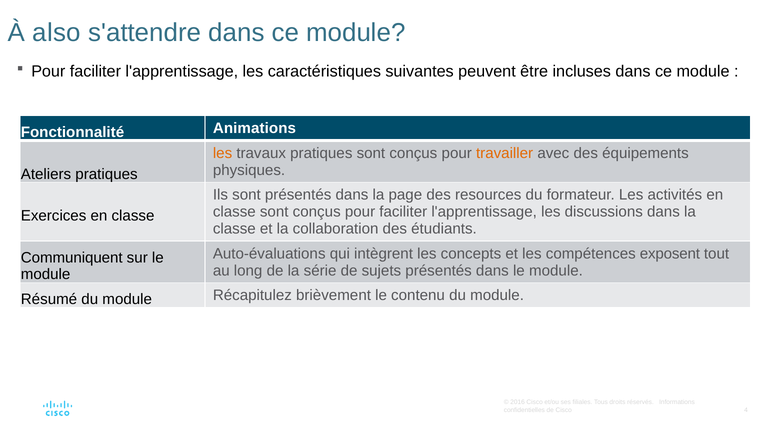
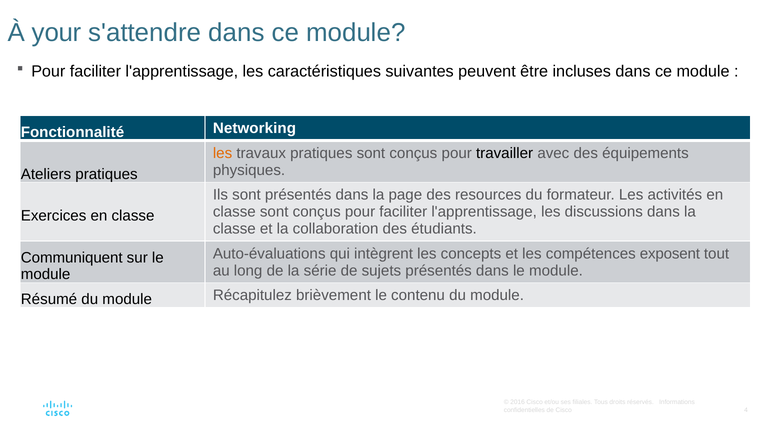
also: also -> your (57, 33)
Animations: Animations -> Networking (254, 128)
travailler colour: orange -> black (505, 153)
